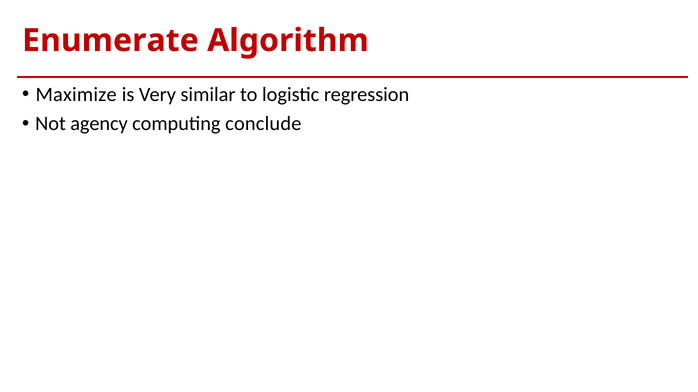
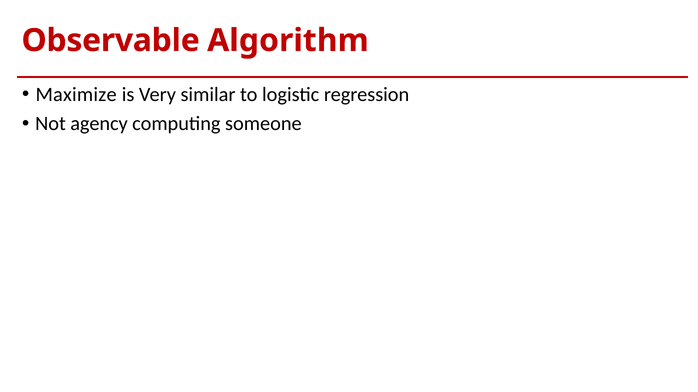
Enumerate: Enumerate -> Observable (111, 41)
conclude: conclude -> someone (263, 124)
